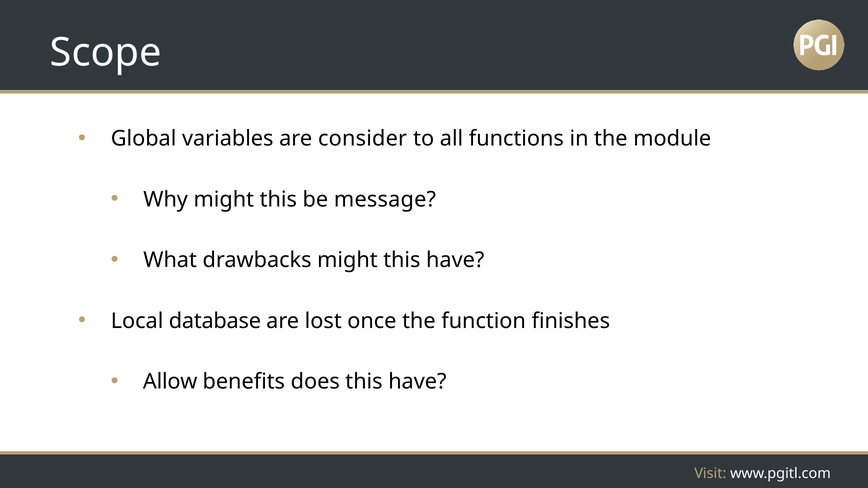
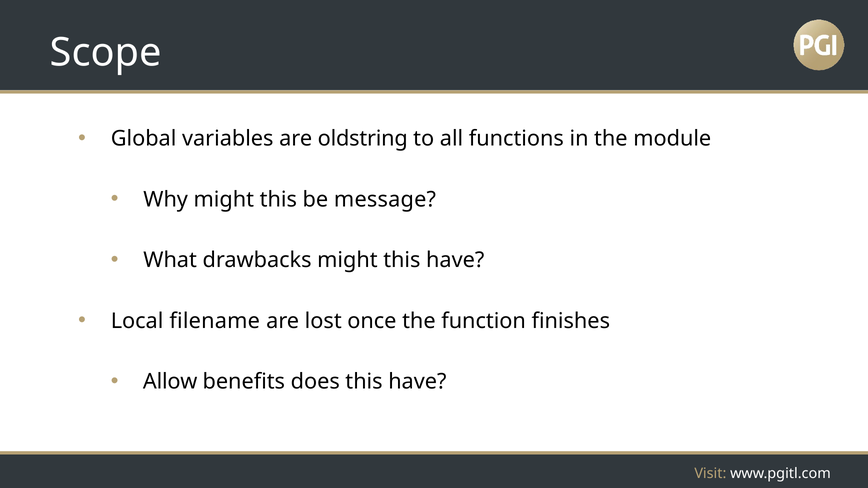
consider: consider -> oldstring (363, 139)
database: database -> filename (215, 321)
